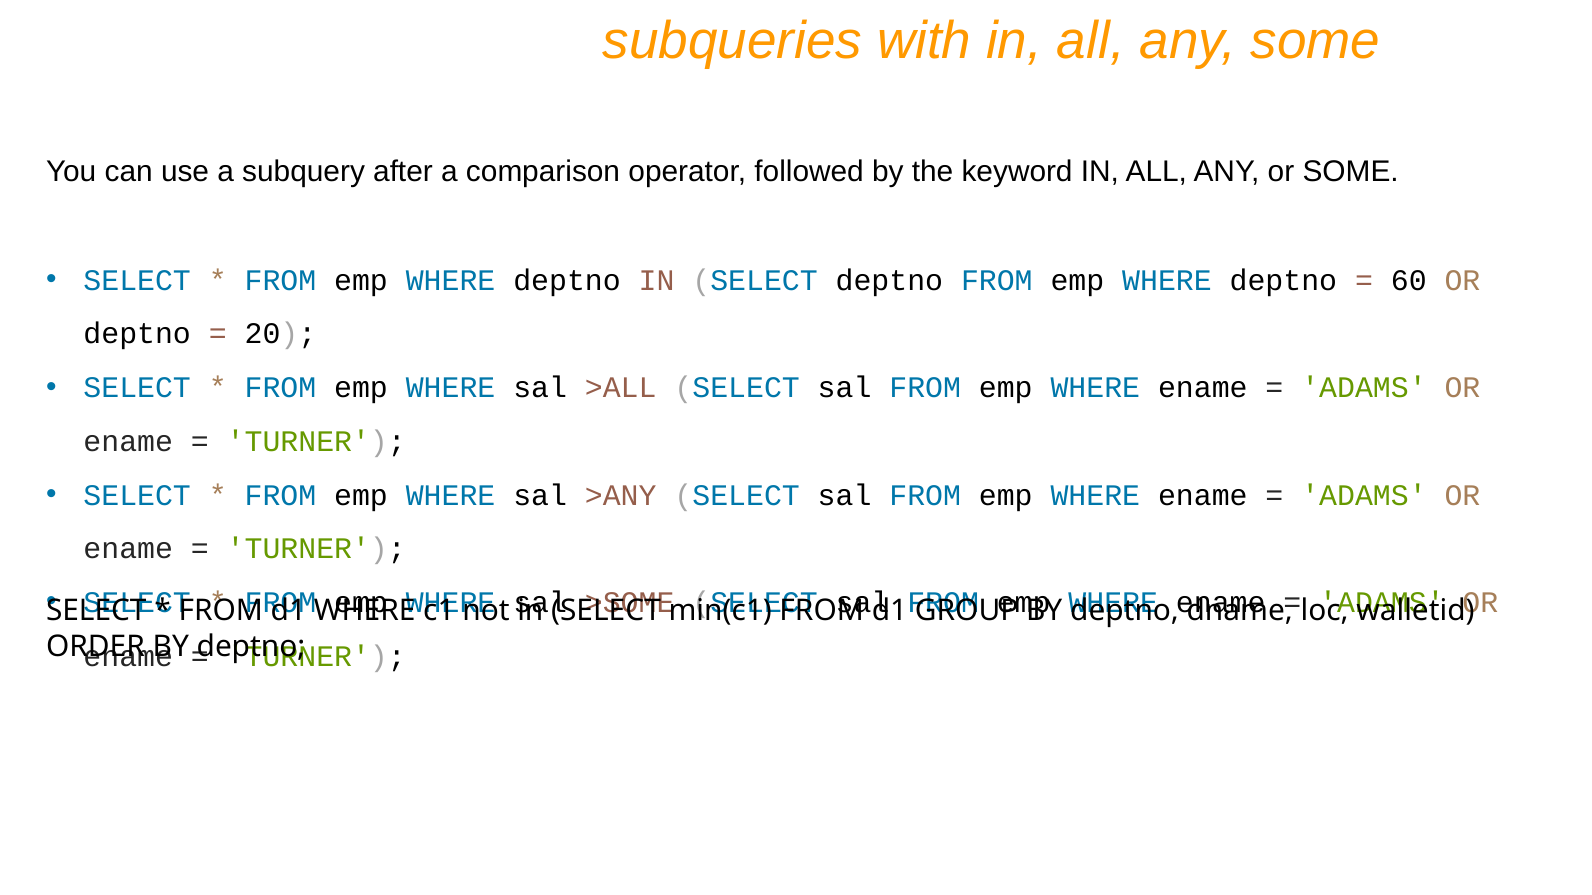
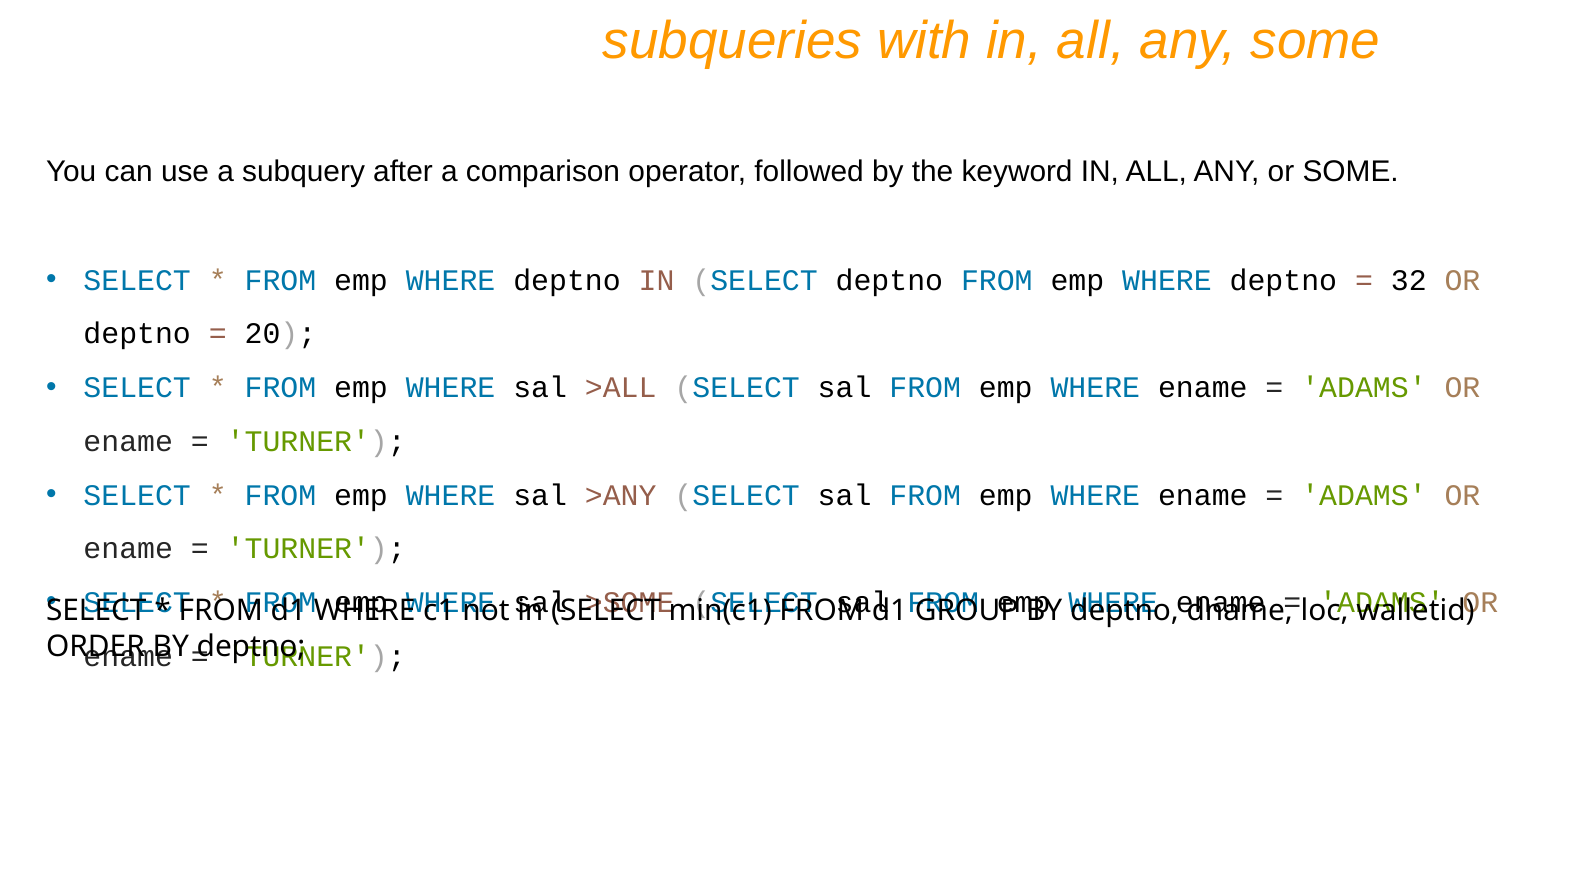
60: 60 -> 32 (1409, 281)
